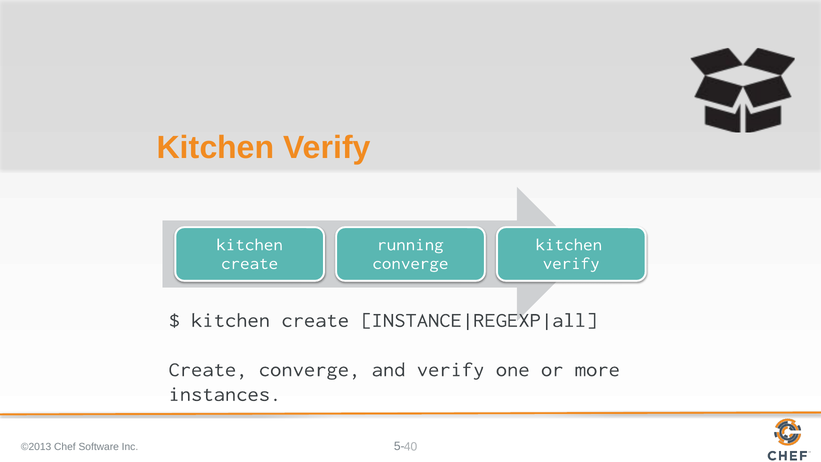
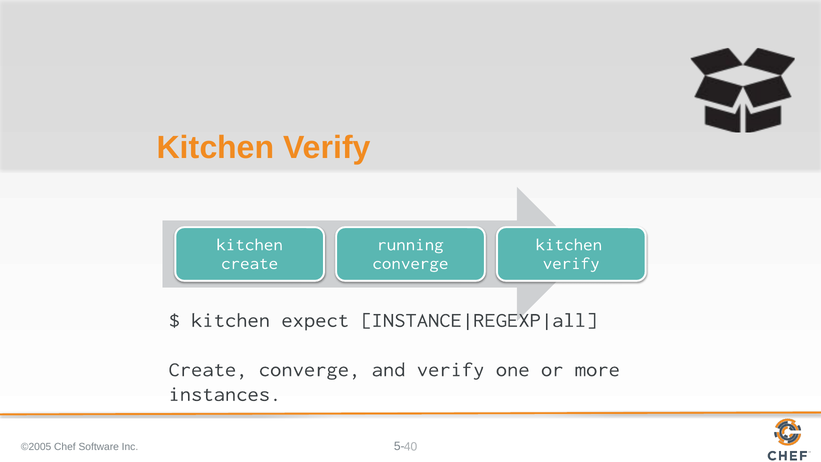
create: create -> expect (315, 320)
©2013: ©2013 -> ©2005 (36, 447)
